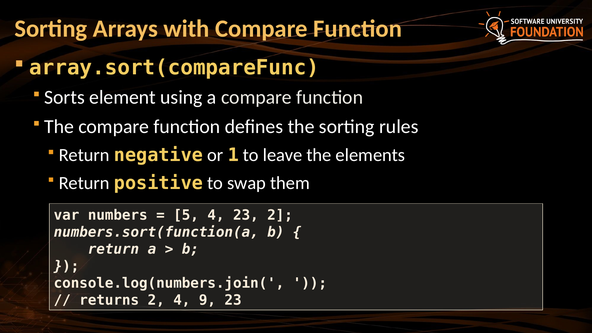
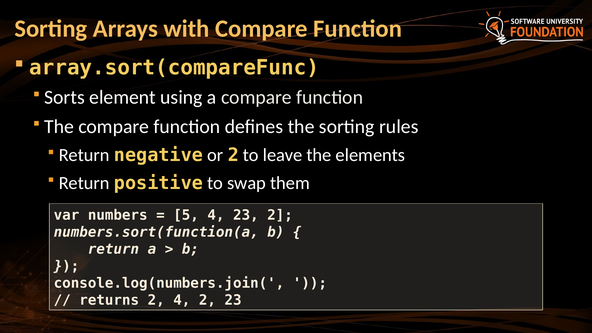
or 1: 1 -> 2 (233, 155)
4 9: 9 -> 2 (207, 300)
